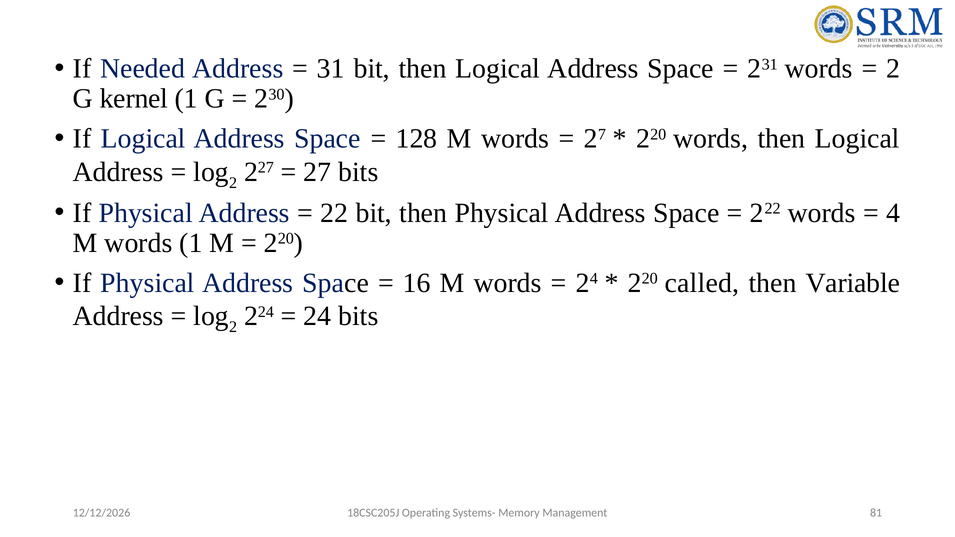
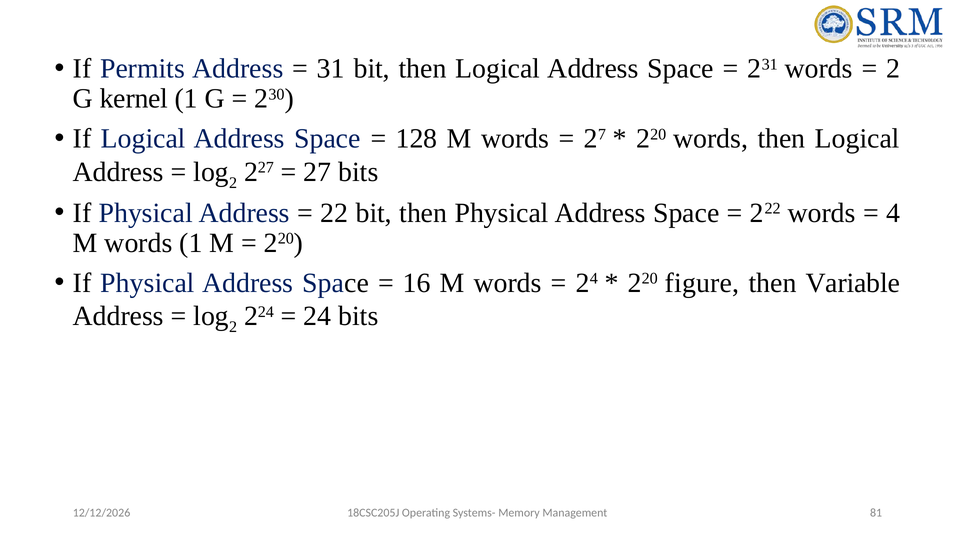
Needed: Needed -> Permits (143, 69)
called: called -> figure (702, 283)
